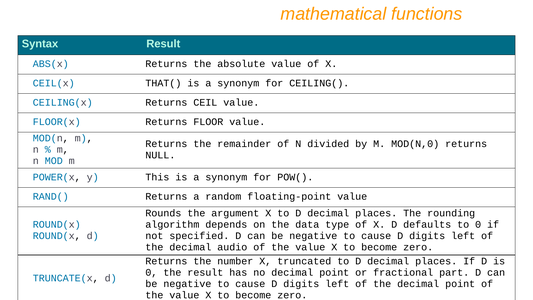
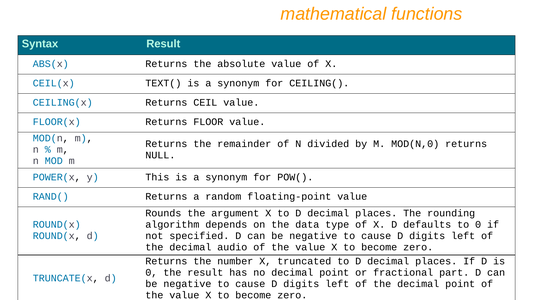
THAT(: THAT( -> TEXT( (163, 83)
